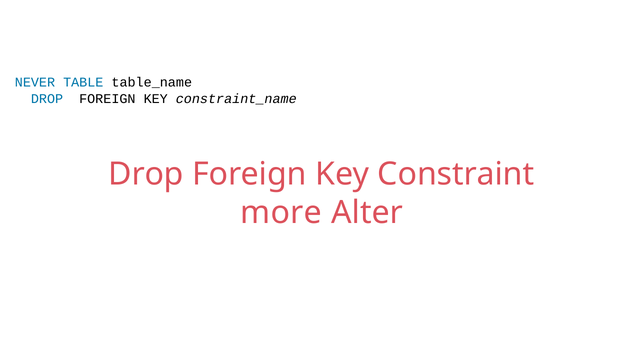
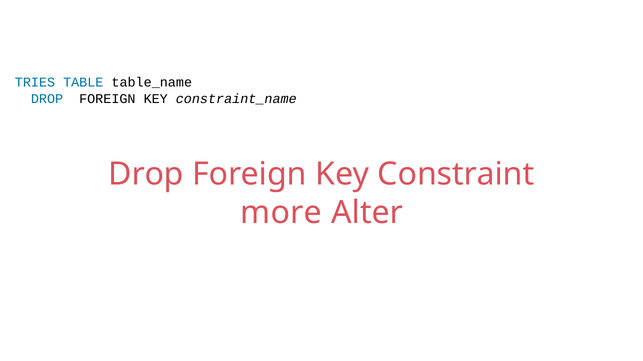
NEVER: NEVER -> TRIES (35, 83)
